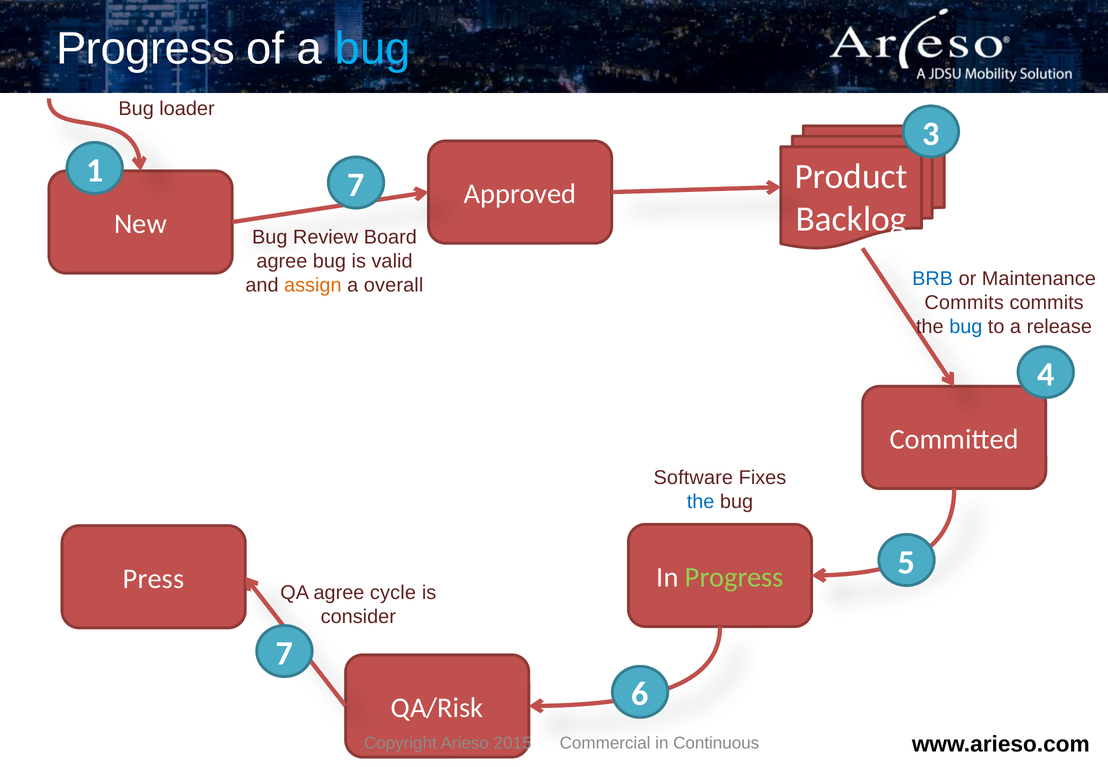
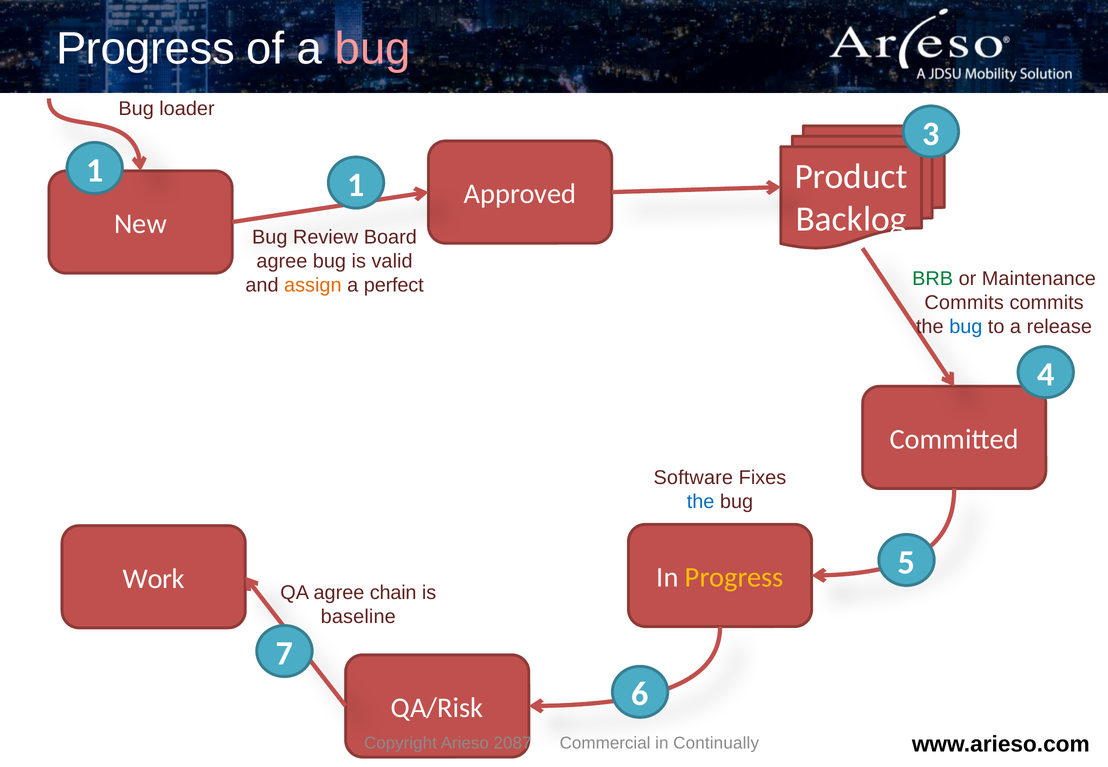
bug colour: light blue -> pink (373, 49)
1 7: 7 -> 1 (356, 185)
BRB colour: blue -> green (933, 279)
overall: overall -> perfect (394, 285)
Progress colour: light green -> yellow (734, 577)
Press: Press -> Work (154, 579)
cycle: cycle -> chain (393, 593)
consider: consider -> baseline (358, 617)
2015: 2015 -> 2087 (513, 743)
Continuous: Continuous -> Continually (716, 743)
